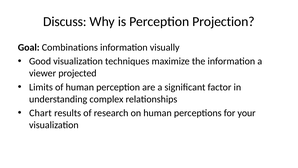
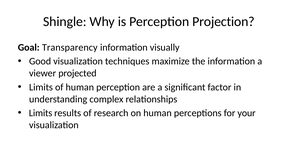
Discuss: Discuss -> Shingle (65, 22)
Combinations: Combinations -> Transparency (70, 47)
Chart: Chart -> Limits (41, 113)
